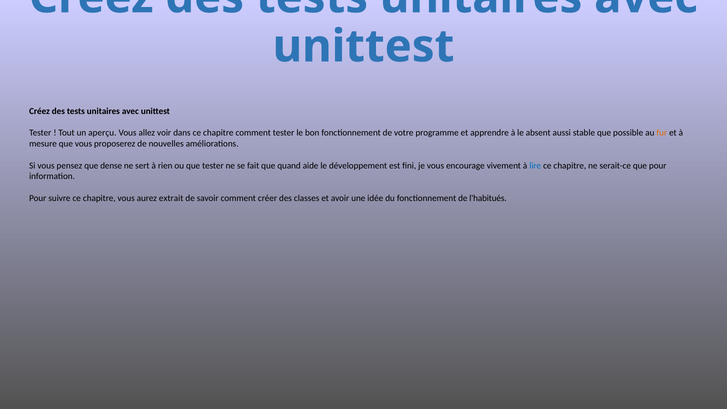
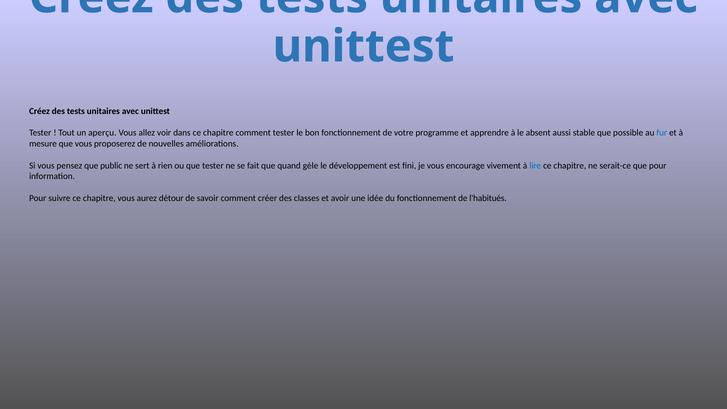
fur colour: orange -> blue (662, 133)
dense: dense -> public (111, 166)
aide: aide -> gèle (311, 166)
extrait: extrait -> détour (171, 198)
